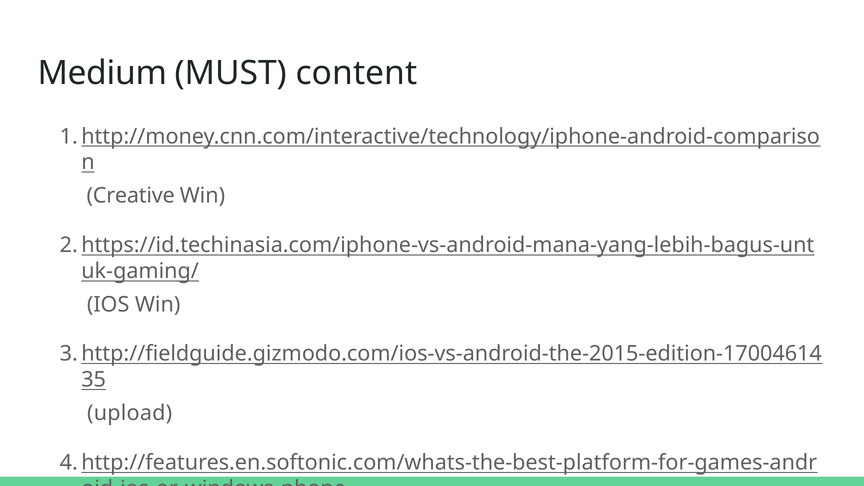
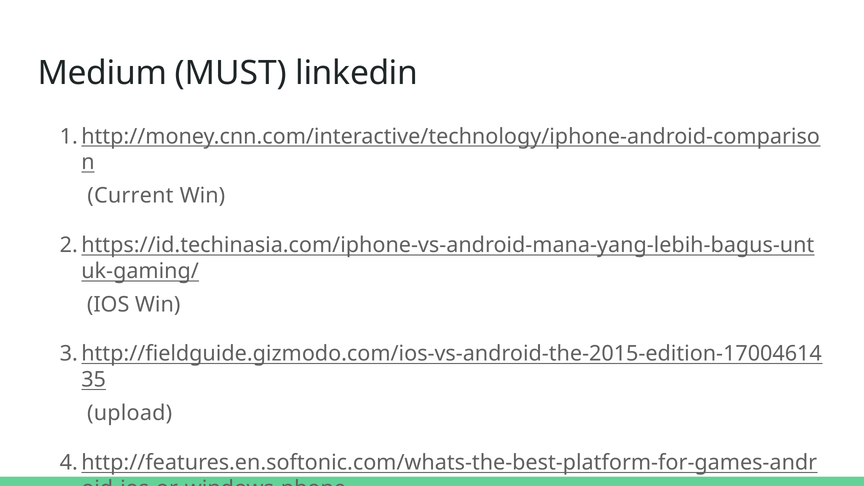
content: content -> linkedin (357, 73)
Creative: Creative -> Current (130, 196)
